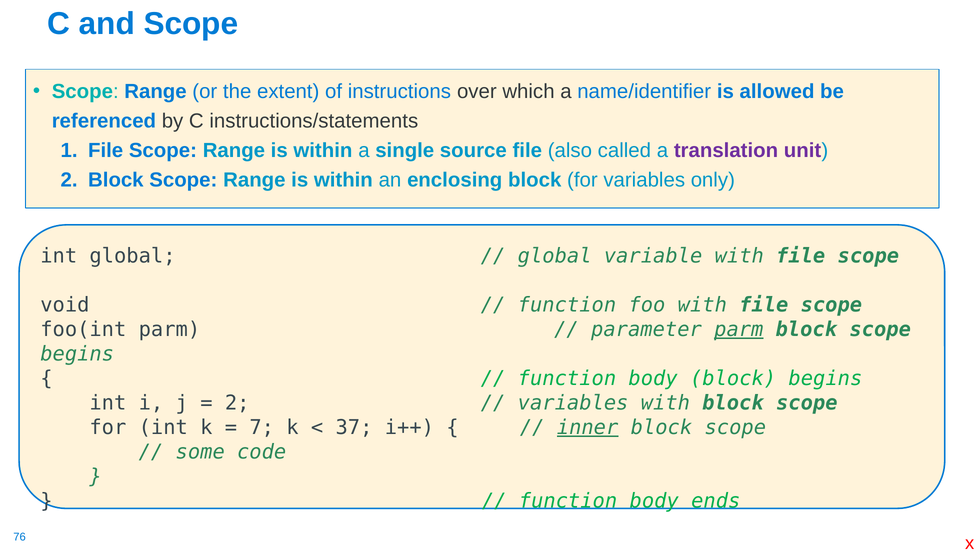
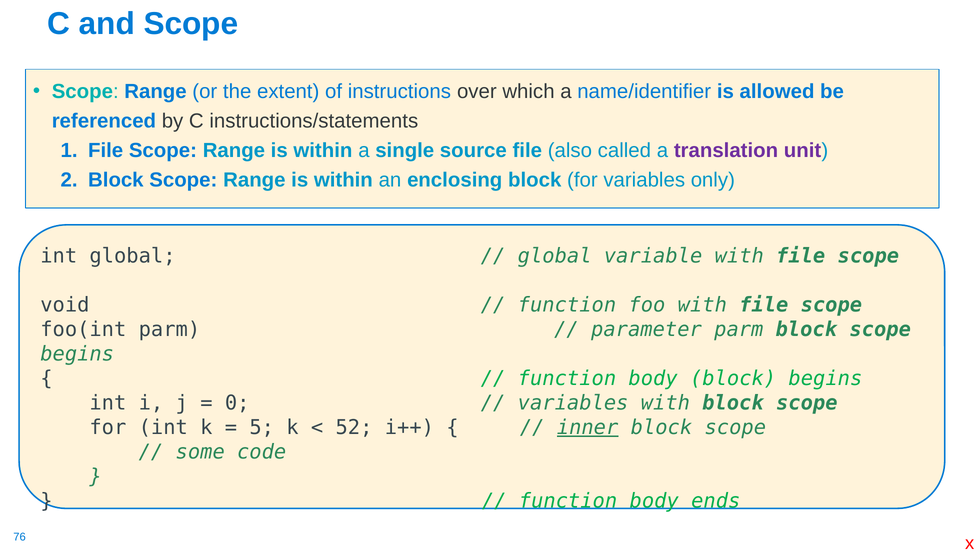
parm underline: present -> none (739, 329)
2: 2 -> 0 (237, 403)
7: 7 -> 5 (262, 427)
37: 37 -> 52 (354, 427)
